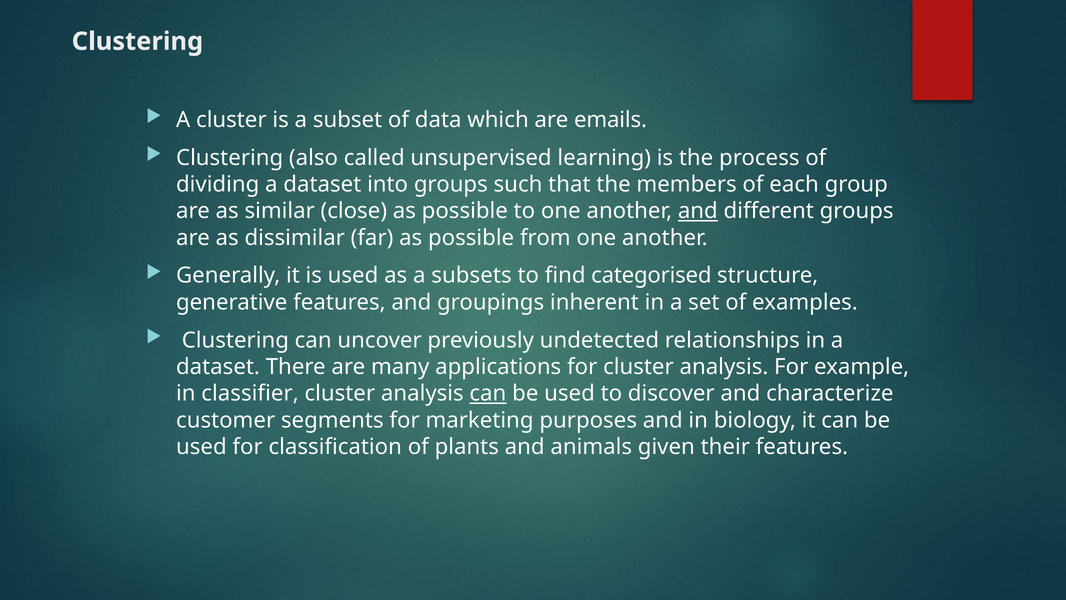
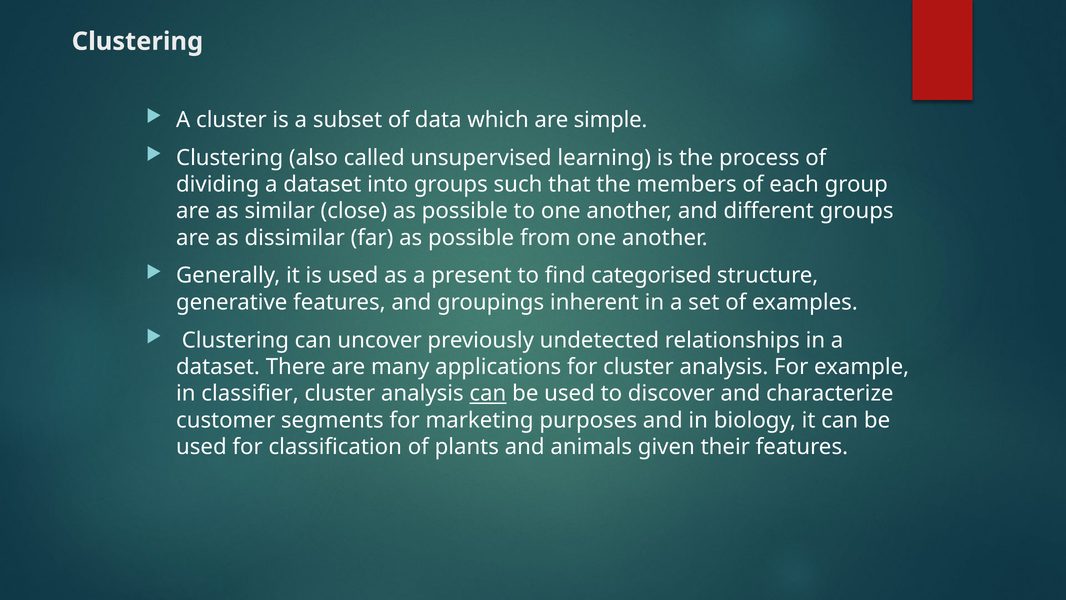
emails: emails -> simple (611, 120)
and underline: present -> none (698, 211)
subsets: subsets -> present (472, 275)
